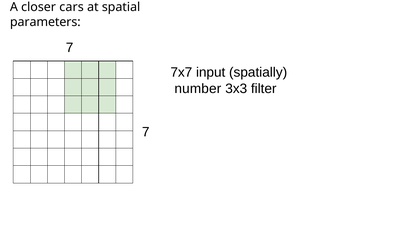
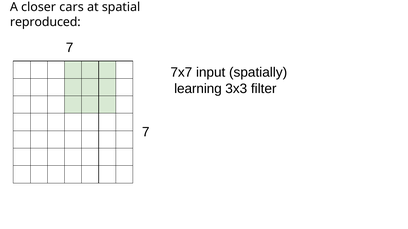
parameters: parameters -> reproduced (45, 22)
number: number -> learning (198, 89)
